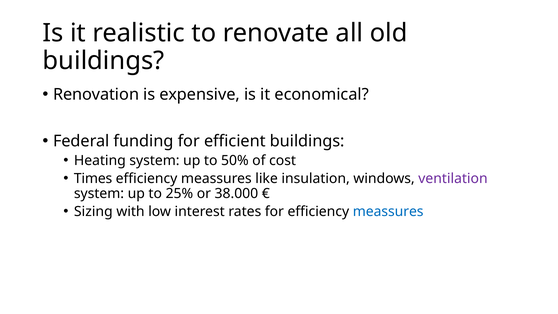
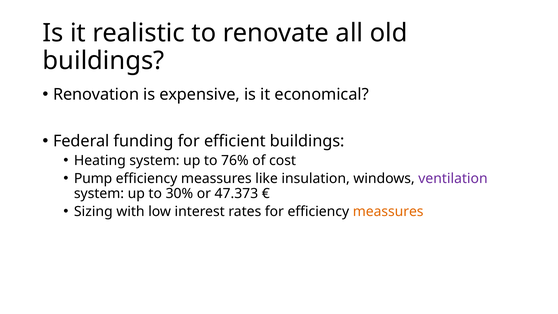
50%: 50% -> 76% (235, 160)
Times: Times -> Pump (93, 178)
25%: 25% -> 30% (179, 193)
38.000: 38.000 -> 47.373 (236, 193)
meassures colour: blue -> orange (388, 211)
